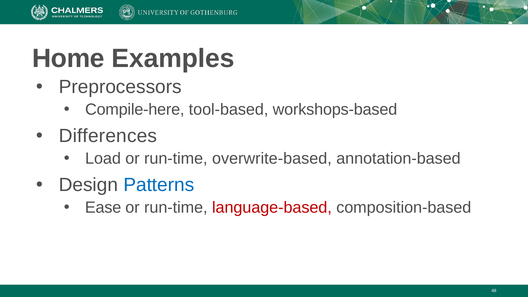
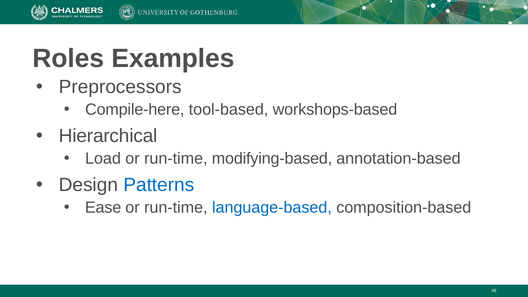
Home: Home -> Roles (68, 58)
Differences: Differences -> Hierarchical (108, 136)
overwrite-based: overwrite-based -> modifying-based (272, 159)
language-based colour: red -> blue (272, 208)
